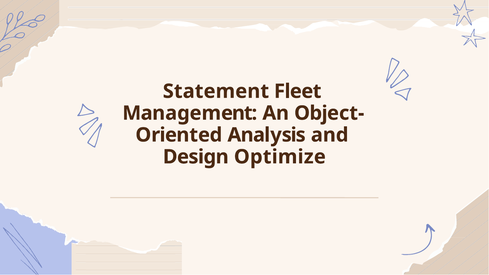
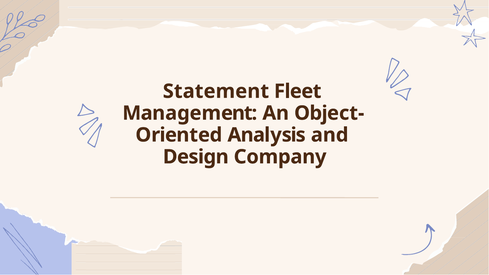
Optimize: Optimize -> Company (280, 157)
